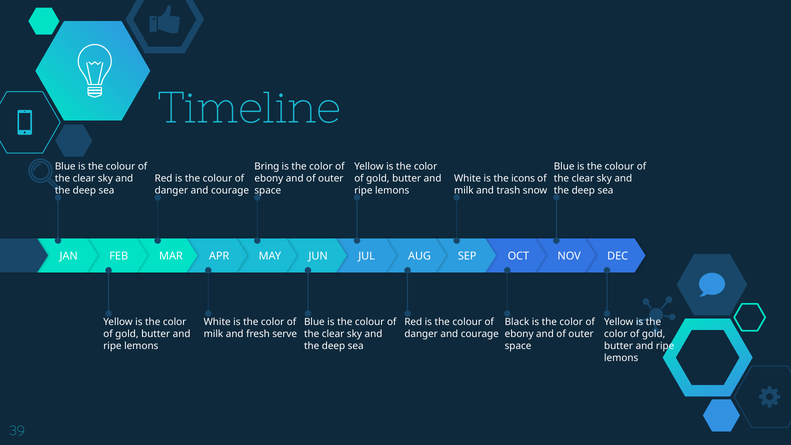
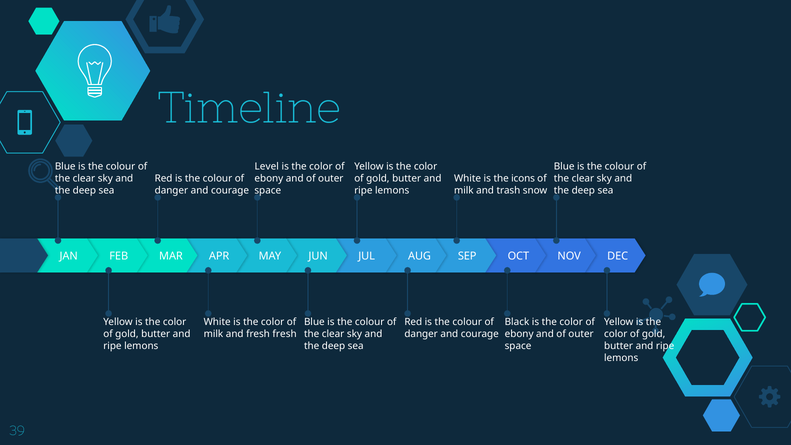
Bring: Bring -> Level (267, 166)
fresh serve: serve -> fresh (285, 334)
